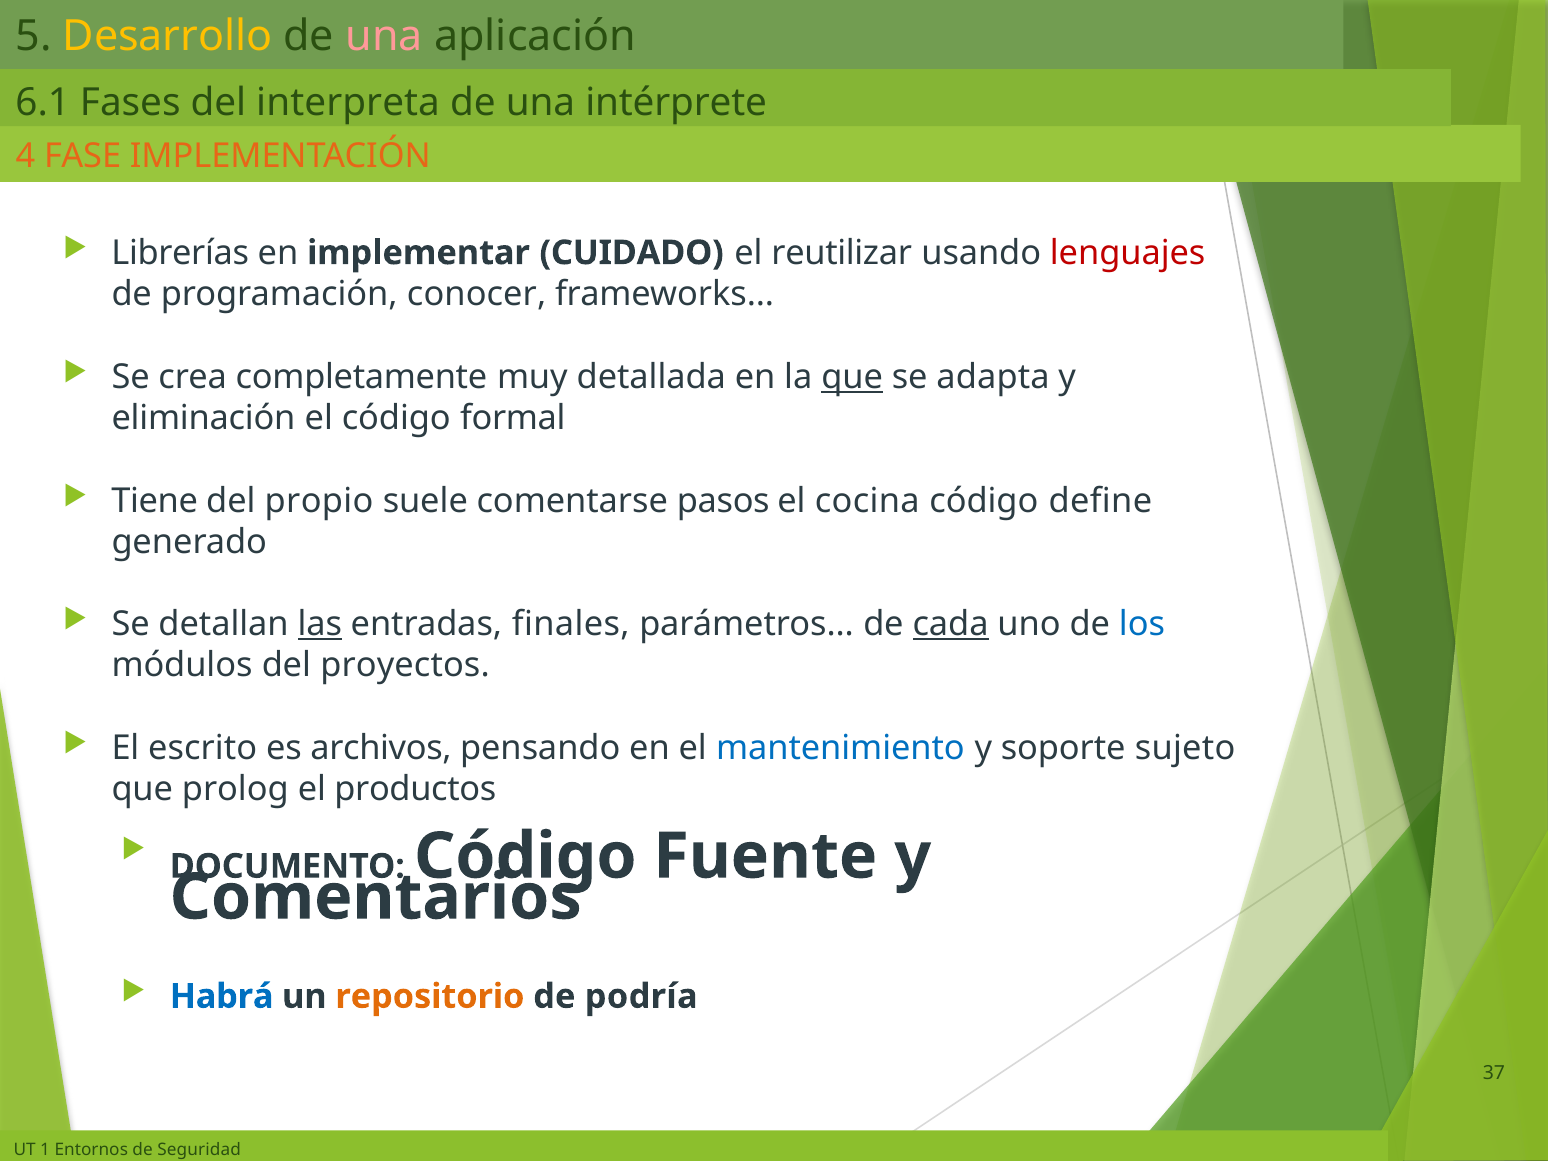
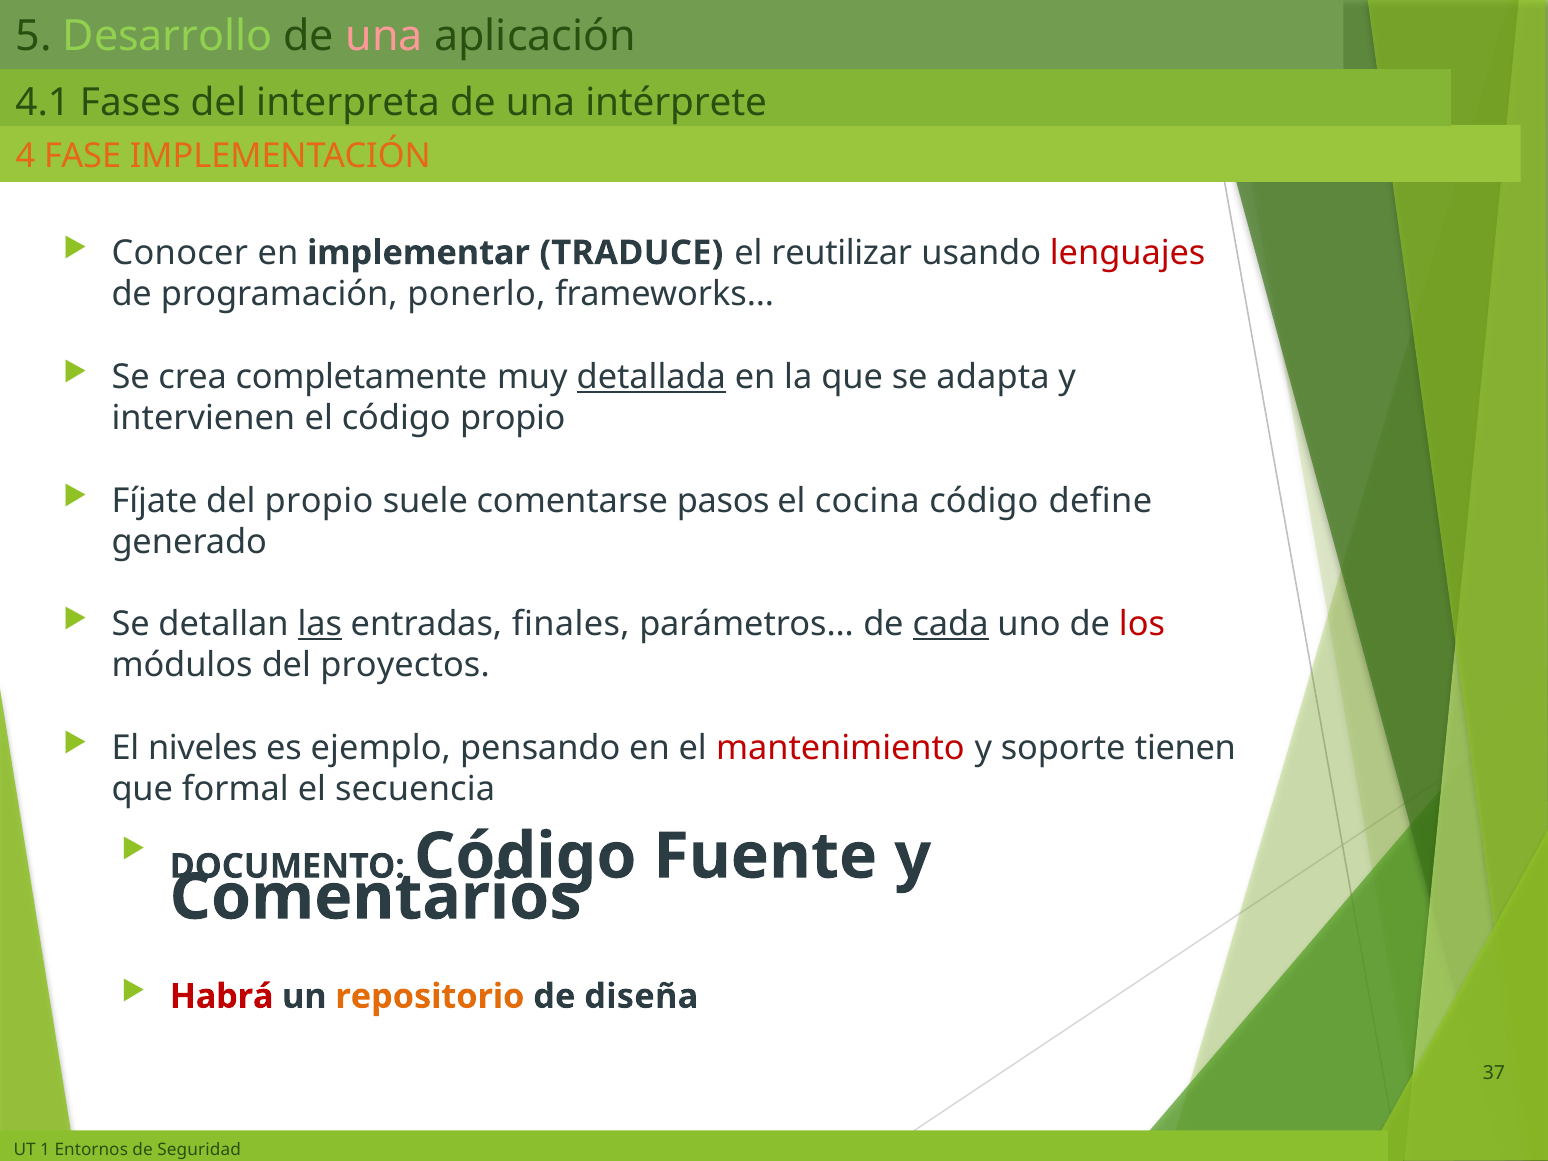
Desarrollo colour: yellow -> light green (168, 36)
6.1: 6.1 -> 4.1 (43, 103)
Librerías: Librerías -> Conocer (180, 253)
CUIDADO: CUIDADO -> TRADUCE (631, 253)
conocer: conocer -> ponerlo (476, 294)
detallada underline: none -> present (651, 377)
que underline: present -> none (852, 377)
eliminación: eliminación -> intervienen (203, 418)
código formal: formal -> propio (513, 418)
Tiene: Tiene -> Fíjate (155, 502)
los colour: blue -> red (1142, 624)
escrito: escrito -> niveles (203, 748)
archivos: archivos -> ejemplo (381, 748)
mantenimiento colour: blue -> red (840, 748)
sujeto: sujeto -> tienen (1185, 748)
prolog: prolog -> formal (235, 789)
productos: productos -> secuencia (415, 789)
Habrá colour: blue -> red (222, 996)
podría: podría -> diseña (641, 996)
